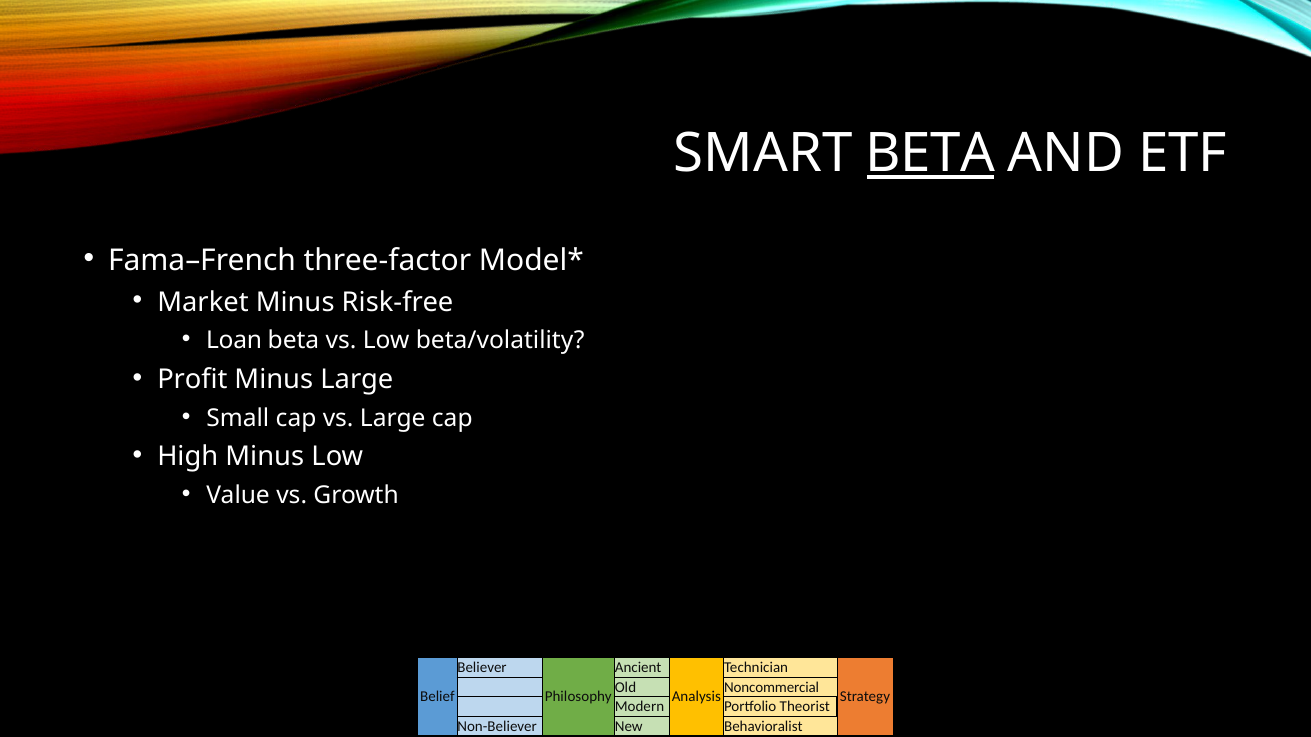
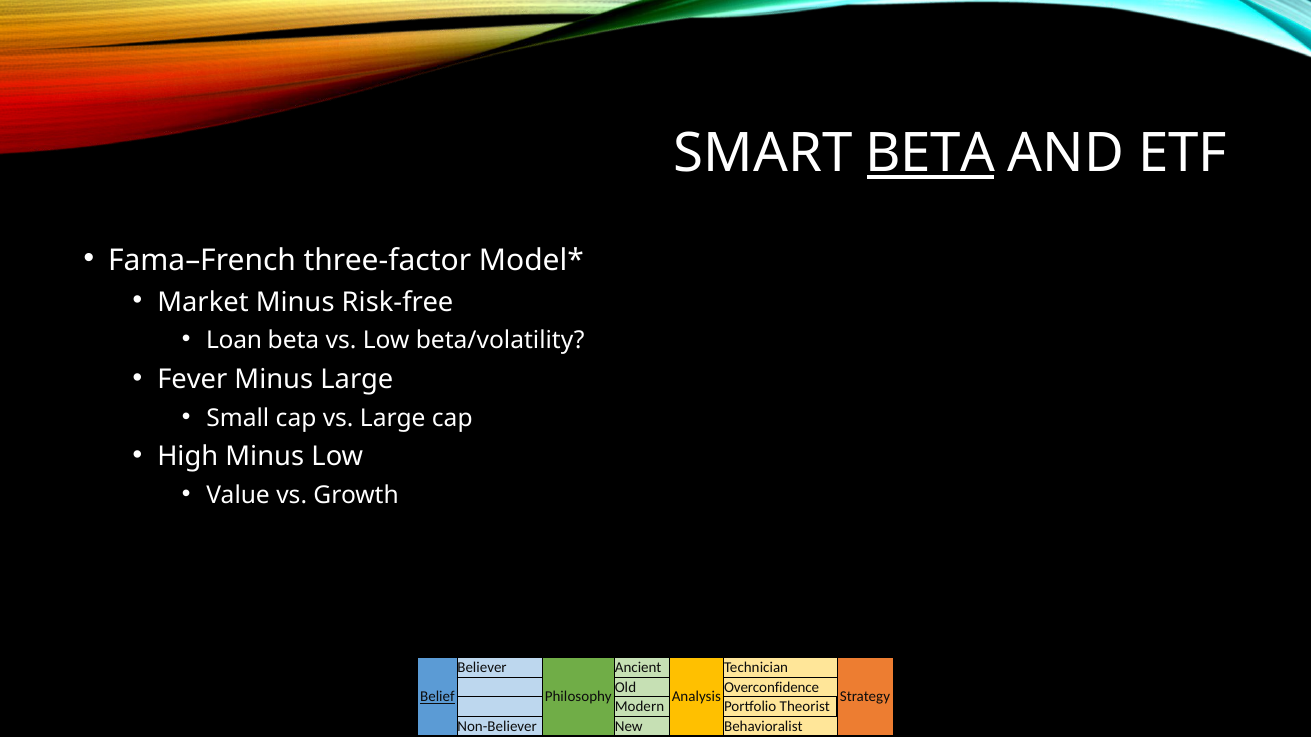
Profit: Profit -> Fever (192, 380)
Noncommercial: Noncommercial -> Overconfidence (772, 688)
Belief underline: none -> present (437, 697)
